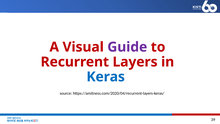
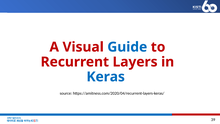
Guide colour: purple -> blue (127, 47)
